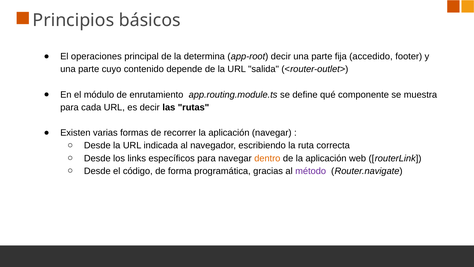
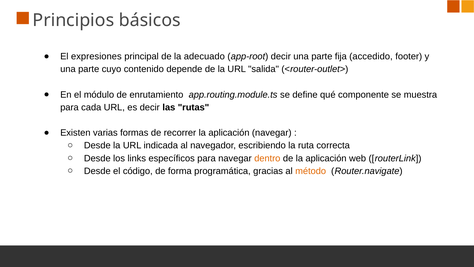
operaciones: operaciones -> expresiones (96, 56)
determina: determina -> adecuado (204, 56)
método colour: purple -> orange (311, 171)
